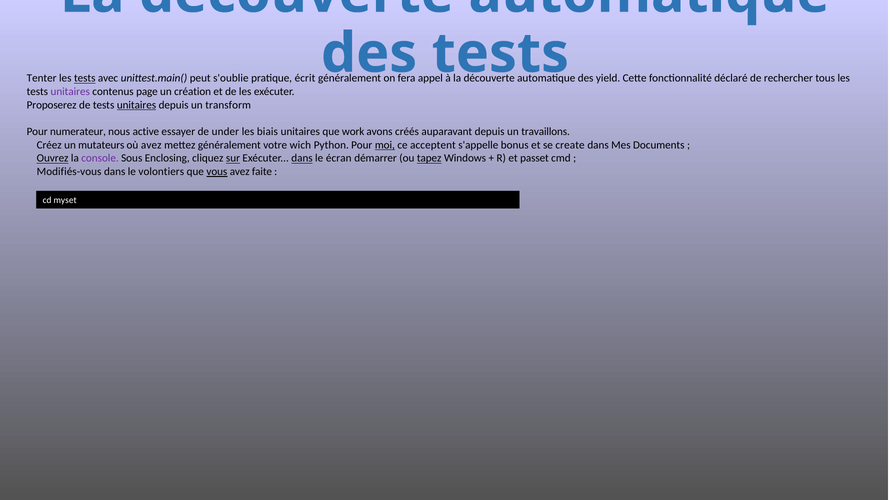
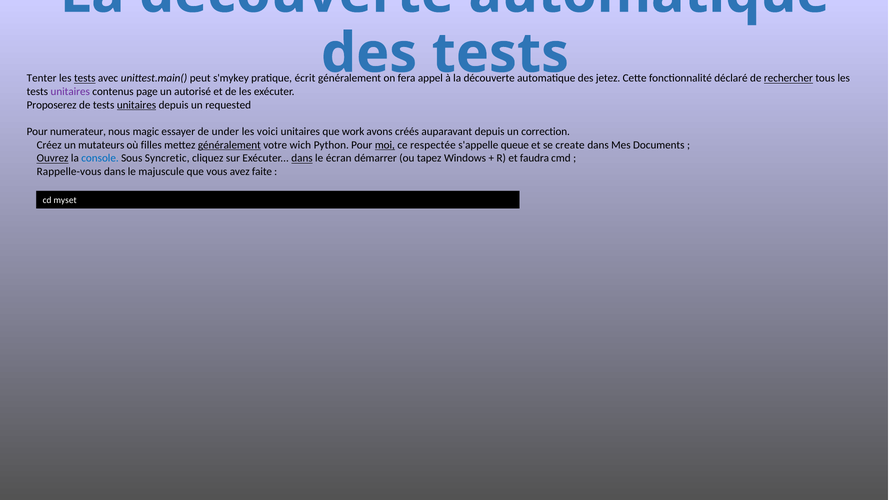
s'oublie: s'oublie -> s'mykey (231, 78)
yield: yield -> jetez (608, 78)
rechercher underline: none -> present (788, 78)
création: création -> autorisé (193, 92)
transform: transform -> requested (228, 105)
active: active -> magic (146, 132)
biais: biais -> voici (267, 132)
travaillons: travaillons -> correction (546, 132)
où avez: avez -> filles (151, 145)
généralement underline: none -> present (229, 145)
acceptent: acceptent -> respectée (433, 145)
bonus: bonus -> queue (515, 145)
console colour: purple -> blue (100, 159)
Enclosing: Enclosing -> Syncretic (167, 159)
sur underline: present -> none (233, 159)
tapez underline: present -> none (429, 159)
passet: passet -> faudra (534, 159)
Modifiés-vous: Modifiés-vous -> Rappelle-vous (69, 172)
volontiers: volontiers -> majuscule (161, 172)
vous underline: present -> none (217, 172)
